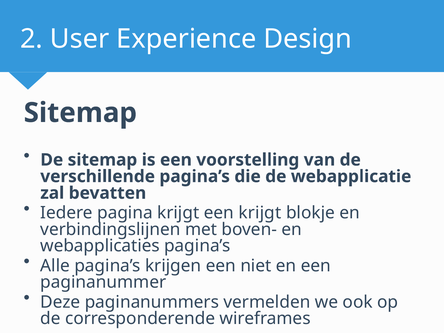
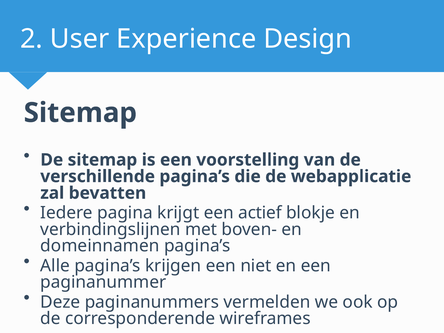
een krijgt: krijgt -> actief (260, 213)
webapplicaties: webapplicaties -> domeinnamen (100, 246)
